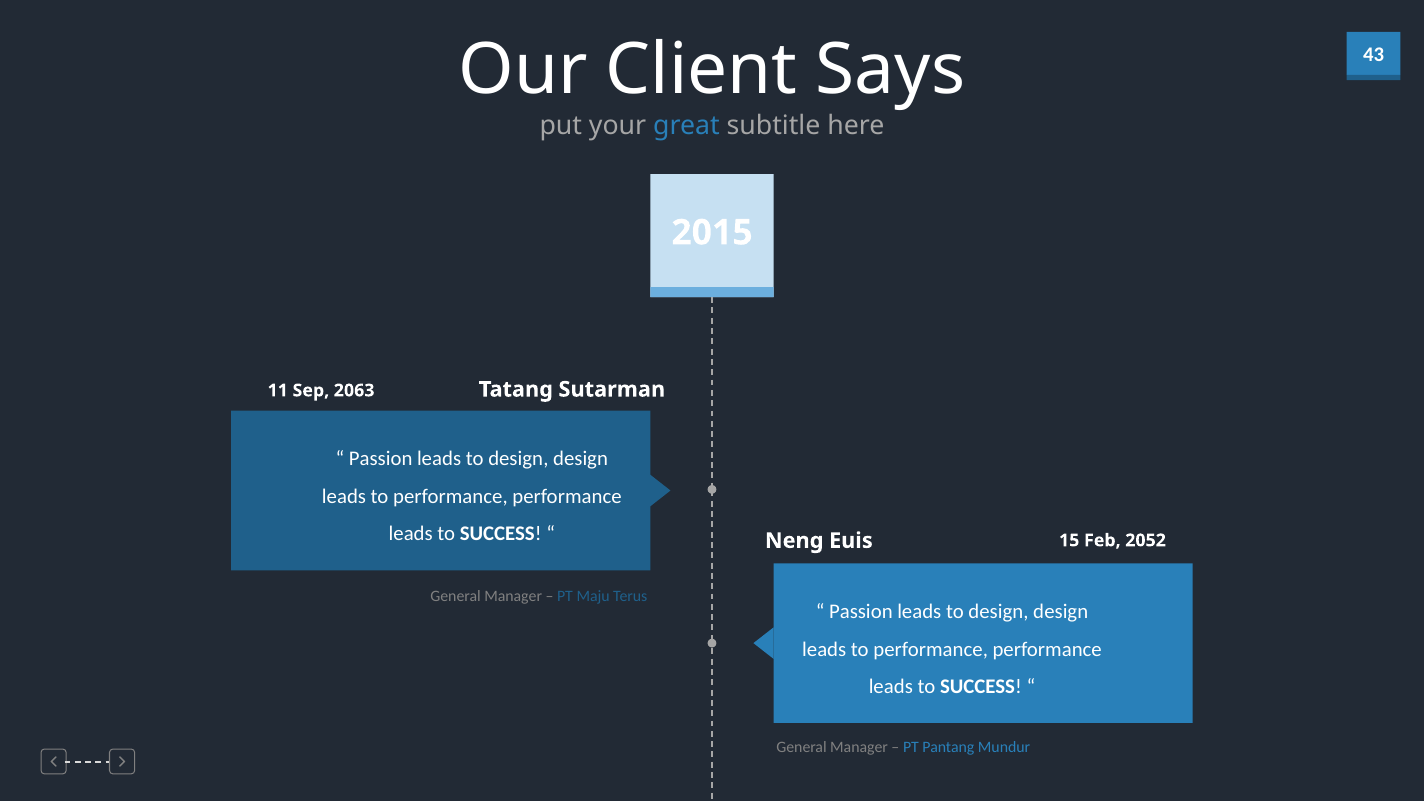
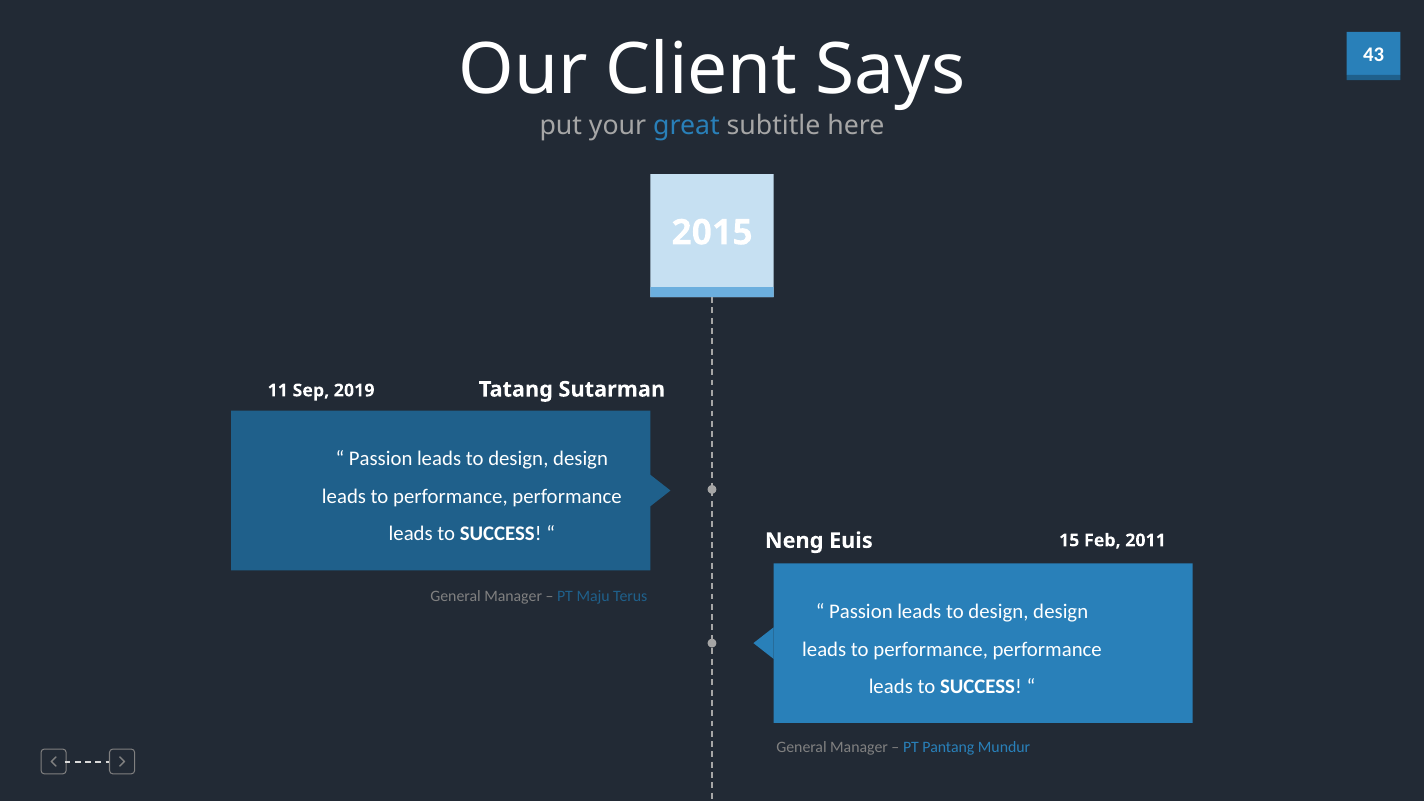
2063: 2063 -> 2019 (354, 391)
2052: 2052 -> 2011 (1146, 540)
